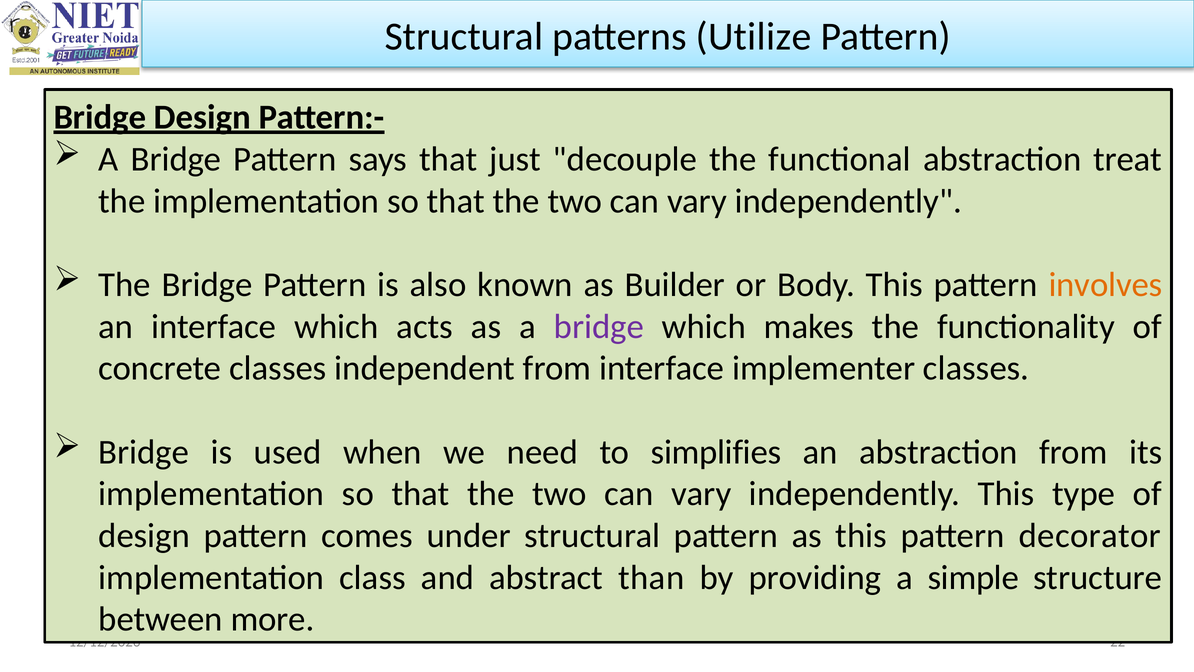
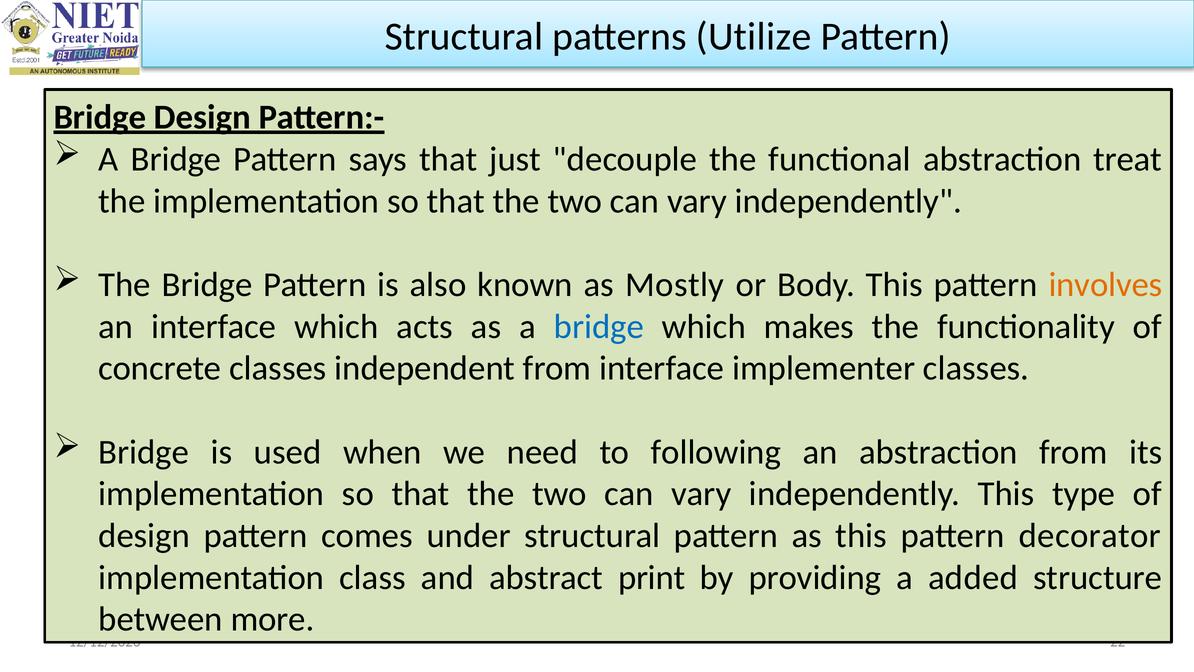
Builder: Builder -> Mostly (675, 285)
bridge colour: purple -> blue (599, 326)
simplifies: simplifies -> following (716, 452)
than: than -> print (652, 577)
simple: simple -> added (973, 577)
